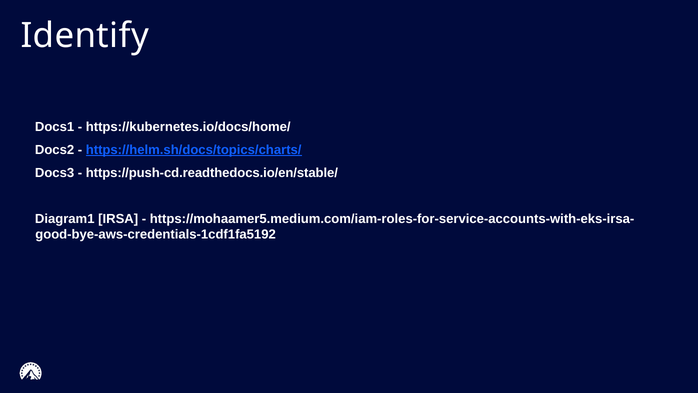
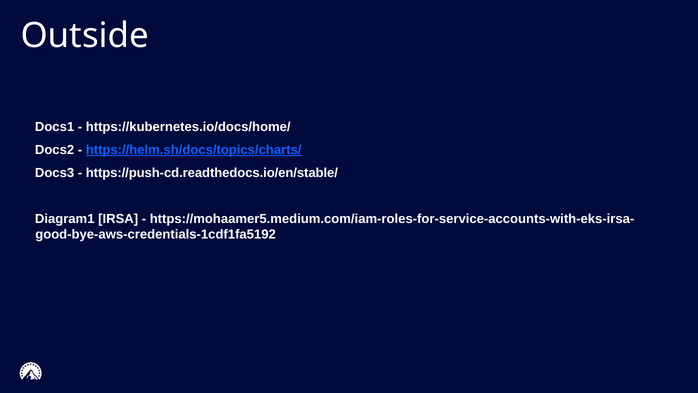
Identify: Identify -> Outside (85, 36)
